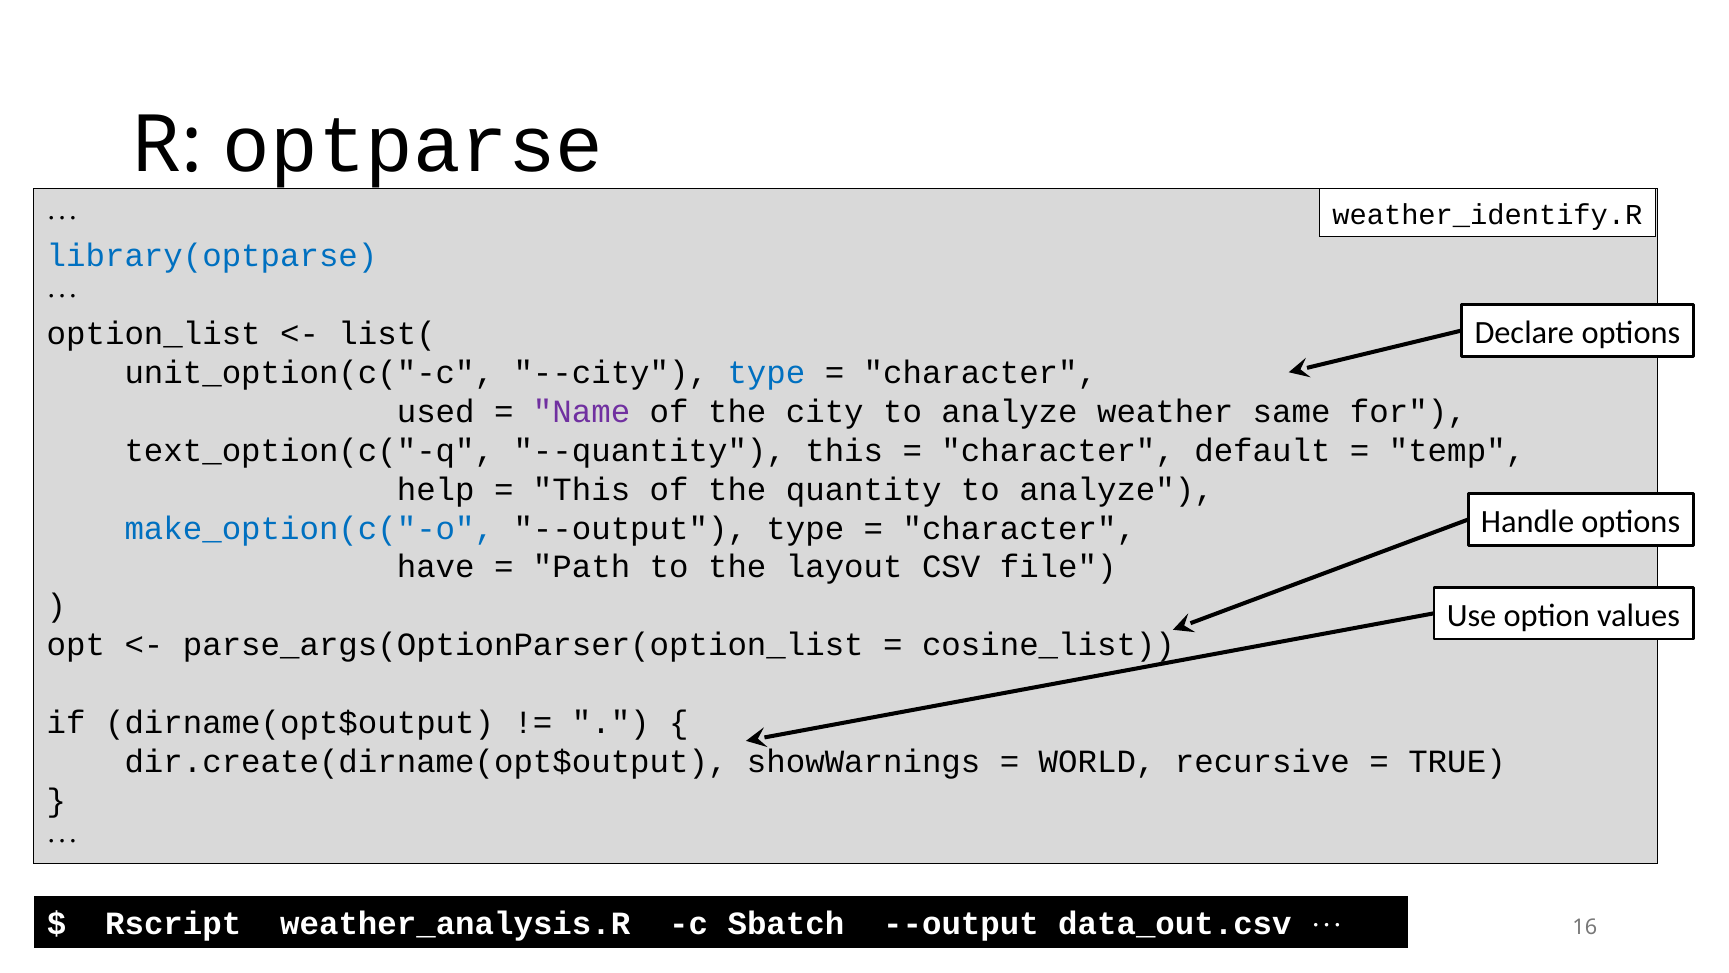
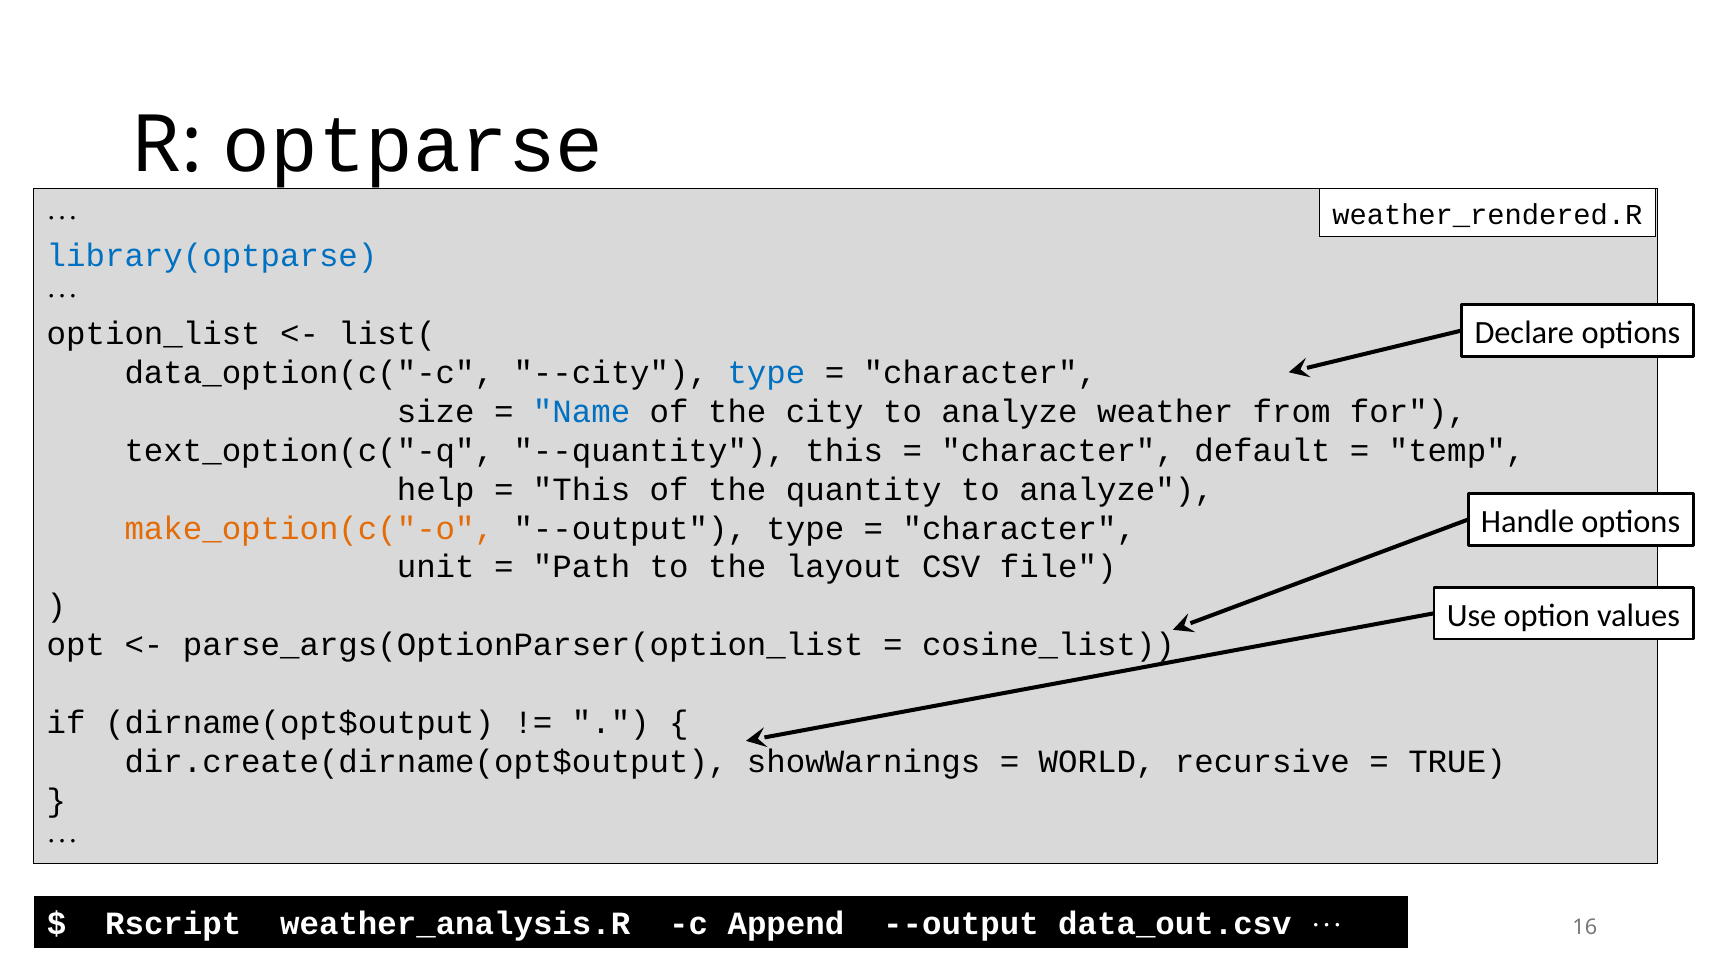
weather_identify.R: weather_identify.R -> weather_rendered.R (1487, 214)
unit_option(c("-c: unit_option(c("-c -> data_option(c("-c (309, 372)
used: used -> size (436, 411)
Name colour: purple -> blue (582, 411)
same: same -> from (1292, 411)
make_option(c("-o colour: blue -> orange (309, 528)
have: have -> unit (436, 567)
Sbatch: Sbatch -> Append (786, 924)
